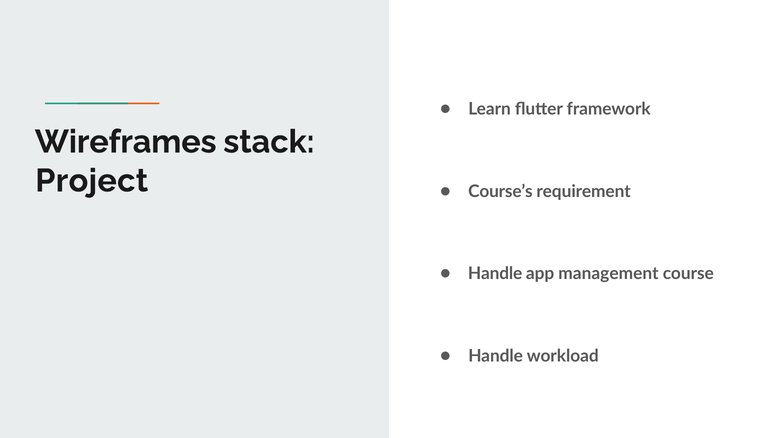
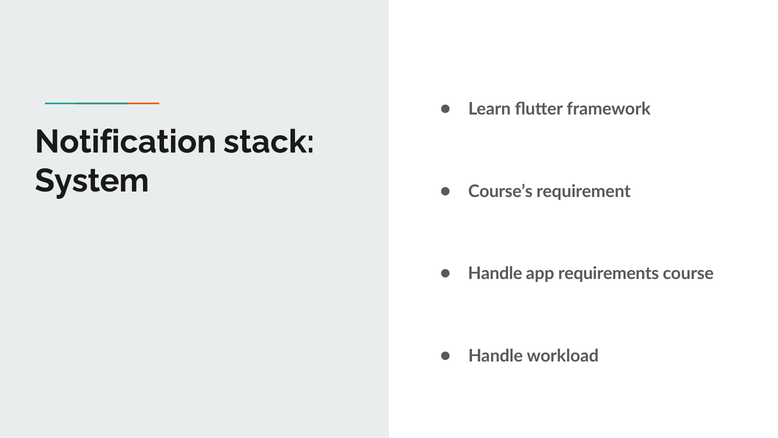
Wireframes: Wireframes -> Notification (126, 142)
Project: Project -> System (92, 181)
management: management -> requirements (609, 273)
